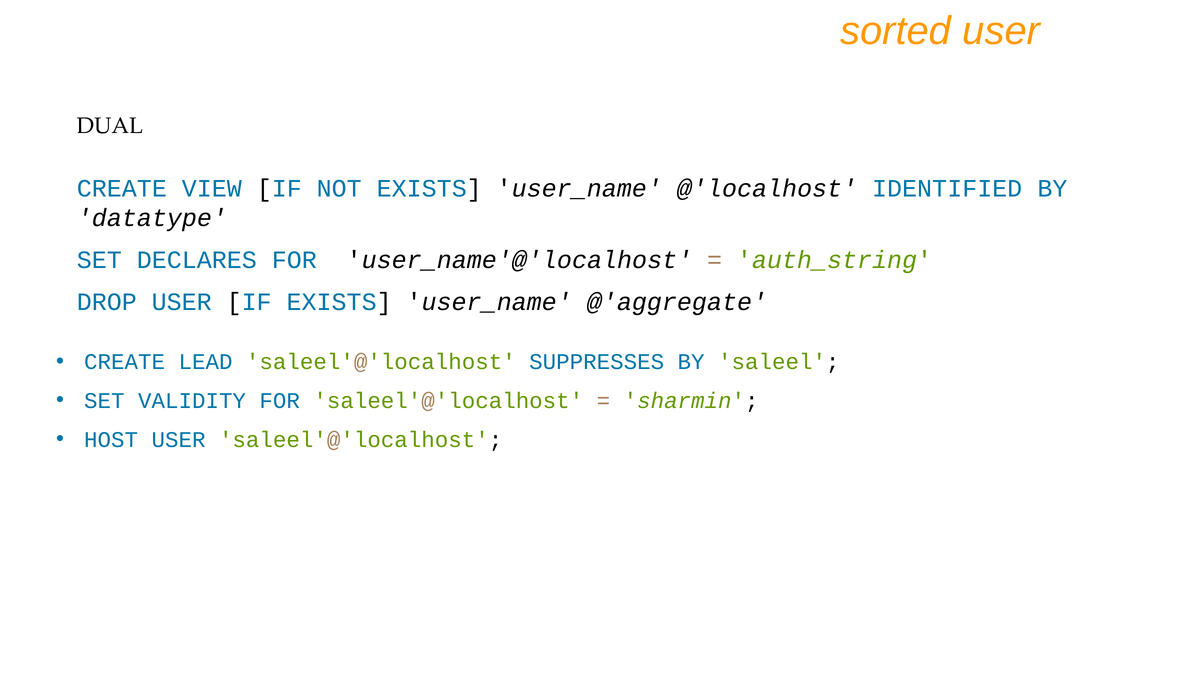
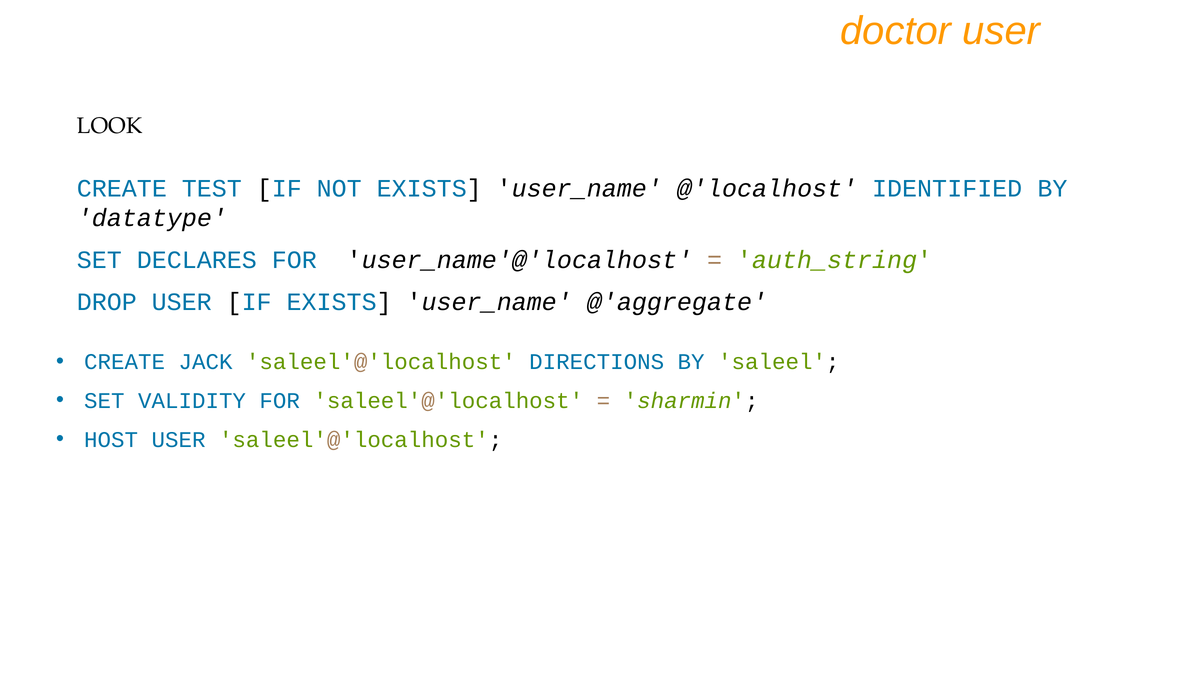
sorted: sorted -> doctor (896, 31)
DUAL: DUAL -> LOOK (110, 126)
VIEW: VIEW -> TEST (212, 188)
LEAD: LEAD -> JACK (206, 362)
SUPPRESSES: SUPPRESSES -> DIRECTIONS (597, 362)
